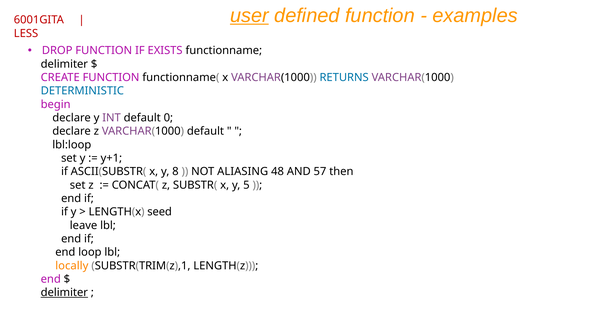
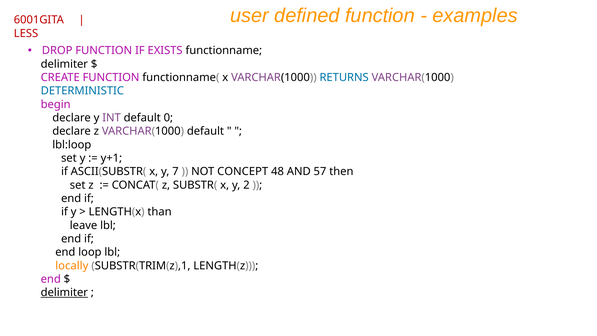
user underline: present -> none (249, 16)
8: 8 -> 7 (175, 171)
ALIASING: ALIASING -> CONCEPT (243, 171)
5: 5 -> 2 (246, 185)
seed: seed -> than (160, 212)
